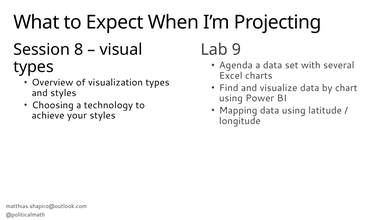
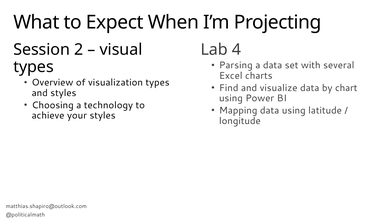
9: 9 -> 4 (237, 50)
8: 8 -> 2 (79, 50)
Agenda: Agenda -> Parsing (236, 65)
